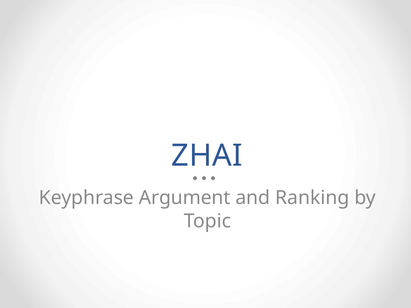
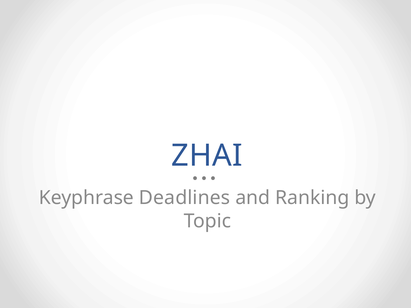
Argument: Argument -> Deadlines (185, 198)
